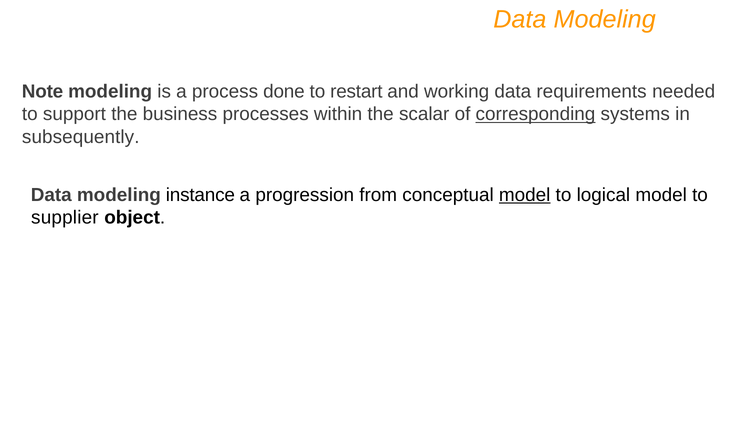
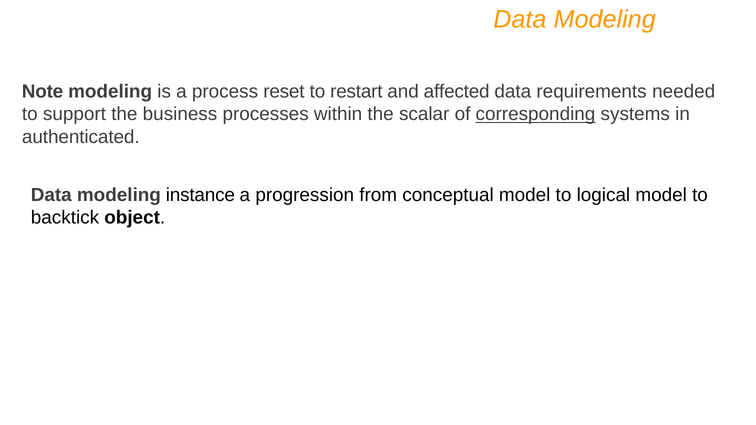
done: done -> reset (284, 92)
working: working -> affected (457, 92)
subsequently: subsequently -> authenticated (81, 137)
model underline: present -> none (525, 195)
supplier: supplier -> backtick (65, 218)
